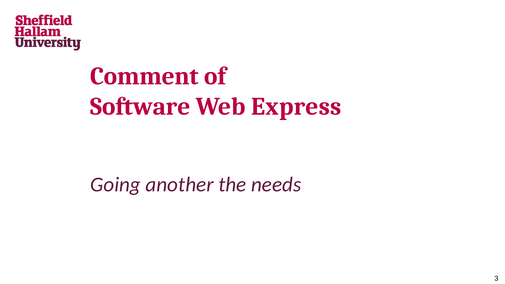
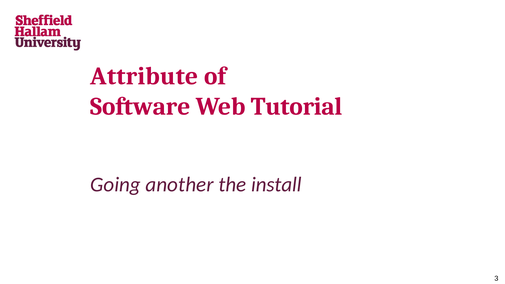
Comment: Comment -> Attribute (144, 76)
Express: Express -> Tutorial (297, 106)
needs: needs -> install (276, 185)
